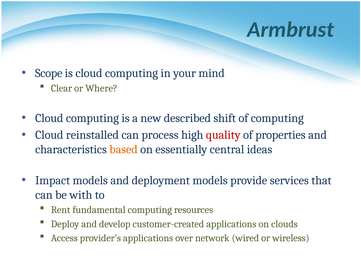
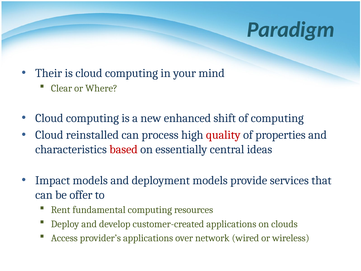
Armbrust: Armbrust -> Paradigm (291, 30)
Scope: Scope -> Their (49, 73)
described: described -> enhanced (187, 118)
based colour: orange -> red (124, 149)
with: with -> offer (81, 195)
